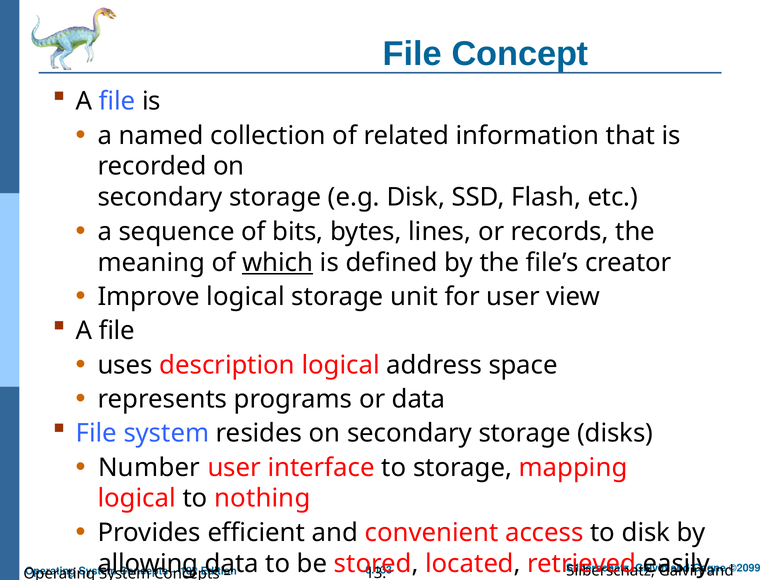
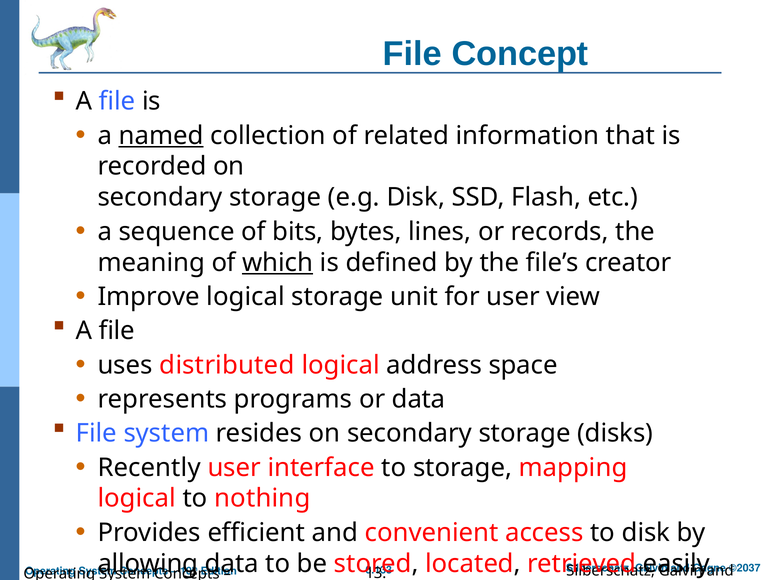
named underline: none -> present (161, 135)
description: description -> distributed (227, 365)
Number: Number -> Recently (149, 467)
©2099: ©2099 -> ©2037 (745, 568)
